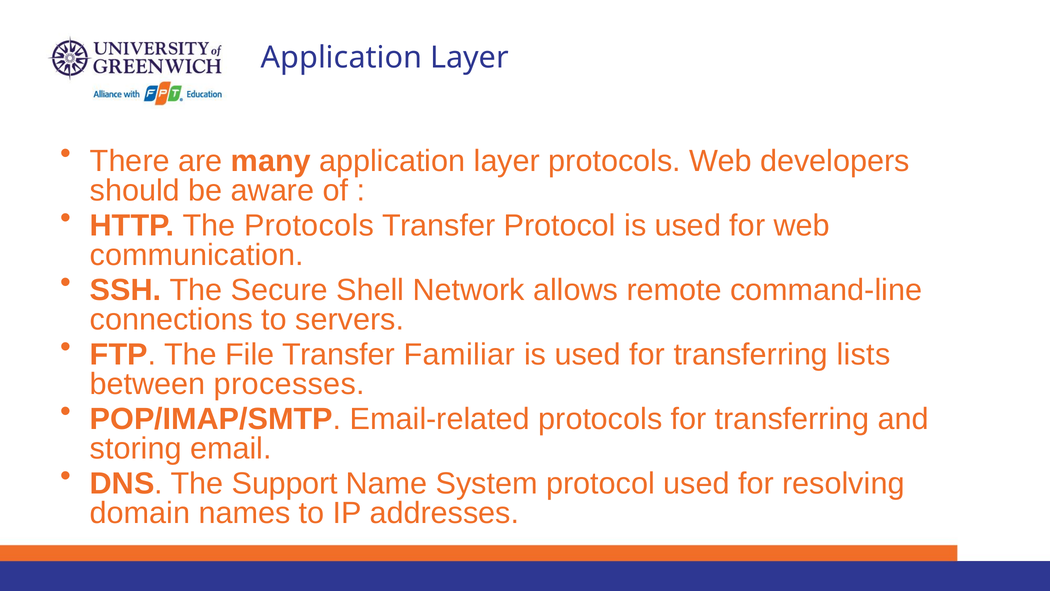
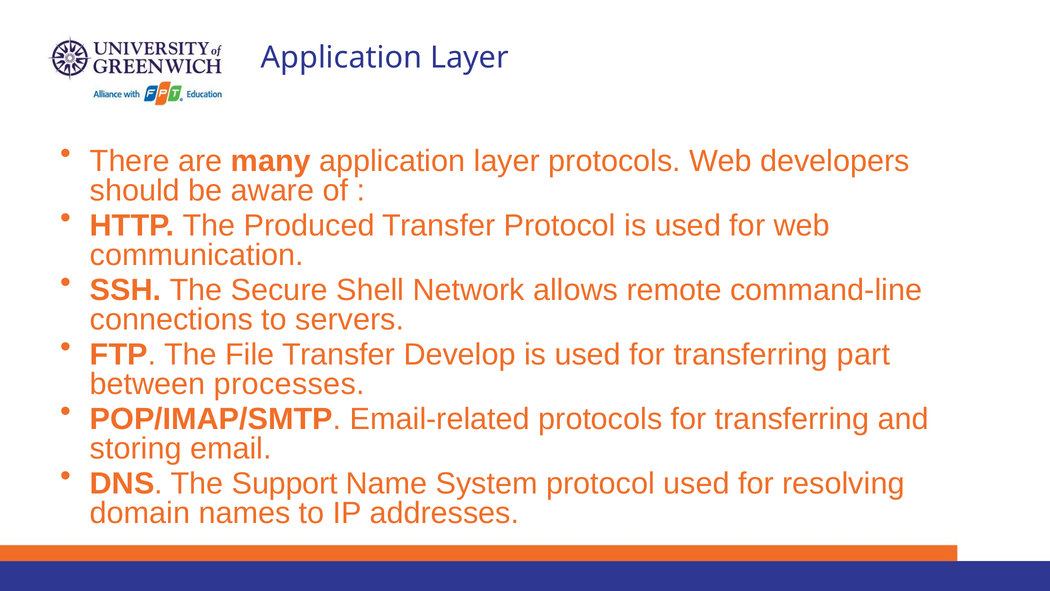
The Protocols: Protocols -> Produced (309, 226)
Familiar: Familiar -> Develop (460, 354)
lists: lists -> part (864, 354)
